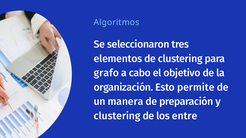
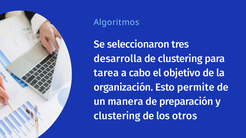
elementos: elementos -> desarrolla (118, 59)
grafo: grafo -> tarea (106, 73)
entre: entre -> otros (185, 116)
